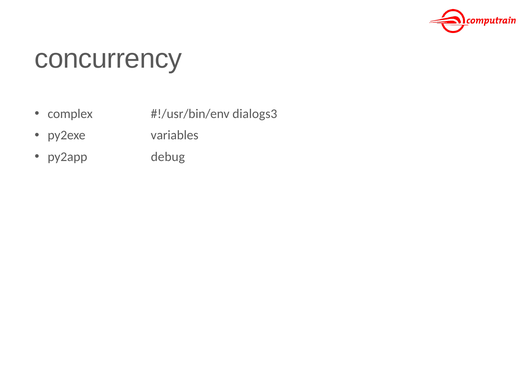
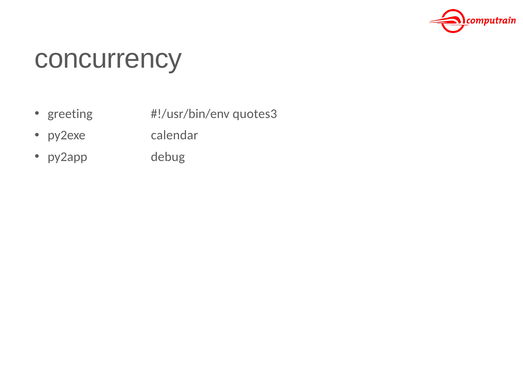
complex: complex -> greeting (70, 114)
dialogs3: dialogs3 -> quotes3 (255, 114)
variables: variables -> calendar (175, 135)
